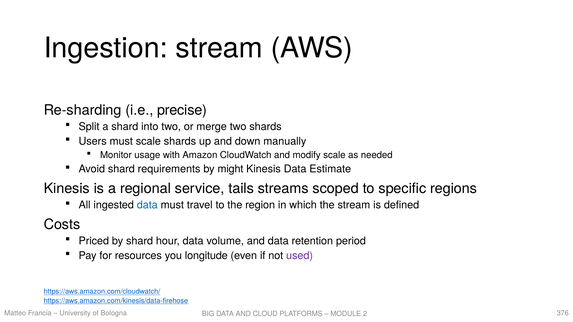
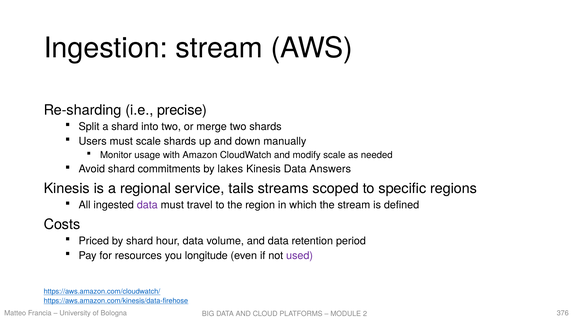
requirements: requirements -> commitments (169, 169)
might: might -> lakes (230, 169)
Estimate: Estimate -> Answers (330, 169)
data colour: blue -> purple (147, 205)
